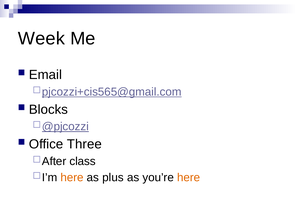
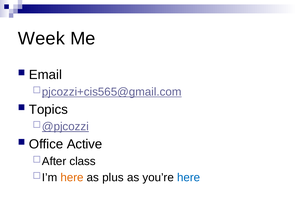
Blocks: Blocks -> Topics (48, 109)
Three: Three -> Active (85, 144)
here colour: orange -> blue (189, 177)
